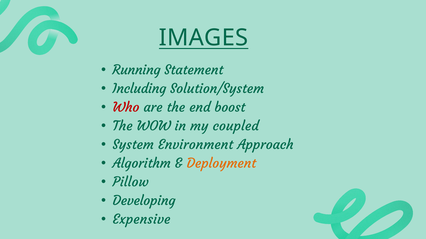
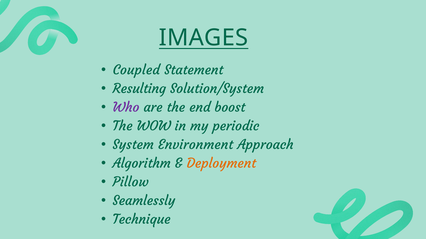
Running: Running -> Coupled (136, 70)
Including: Including -> Resulting (139, 89)
Who colour: red -> purple (126, 108)
coupled: coupled -> periodic (236, 127)
Developing: Developing -> Seamlessly (144, 201)
Expensive: Expensive -> Technique (142, 220)
